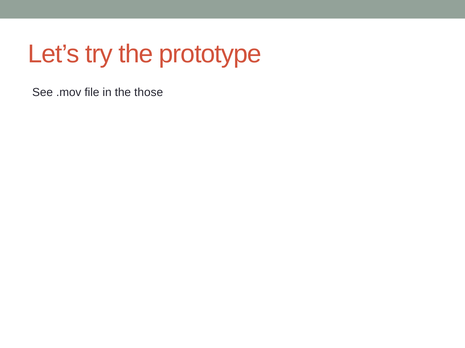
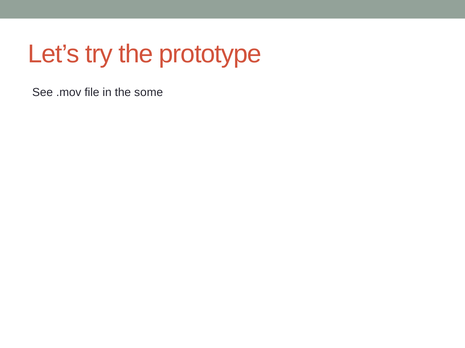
those: those -> some (149, 92)
